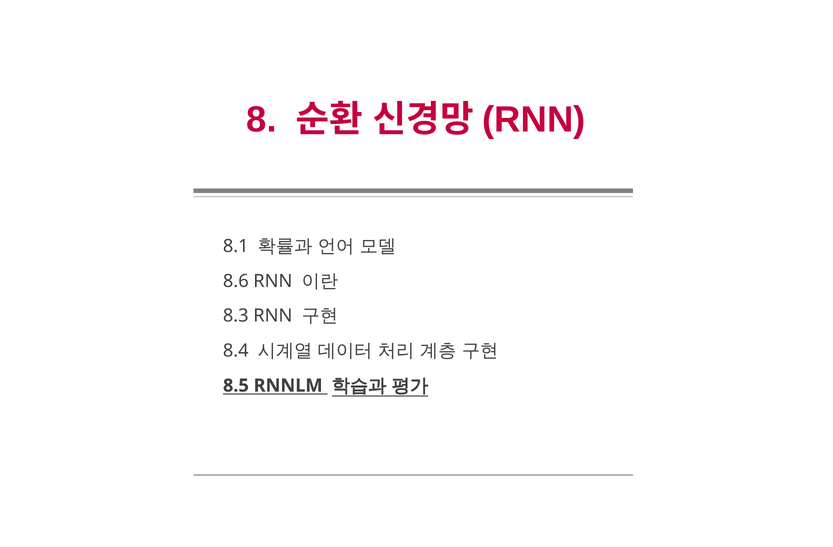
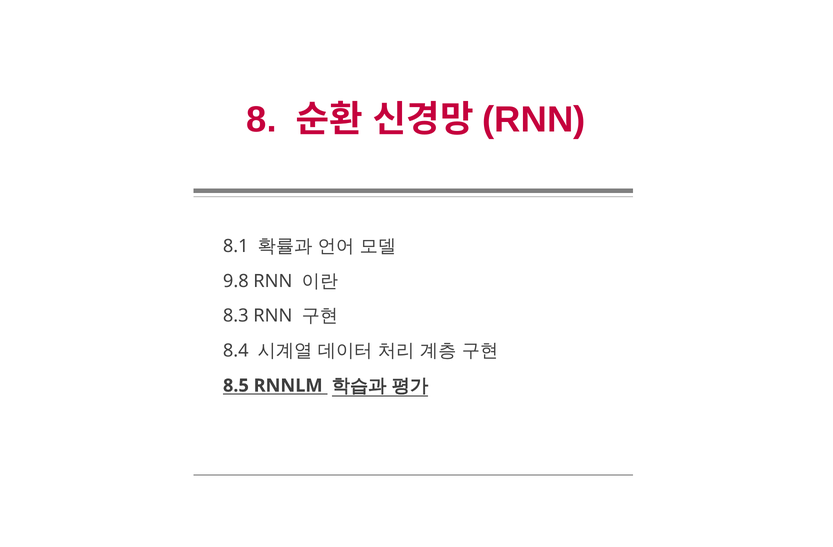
8.6: 8.6 -> 9.8 (236, 281)
